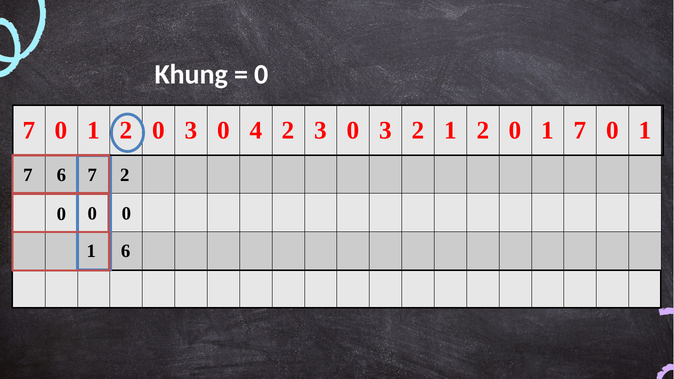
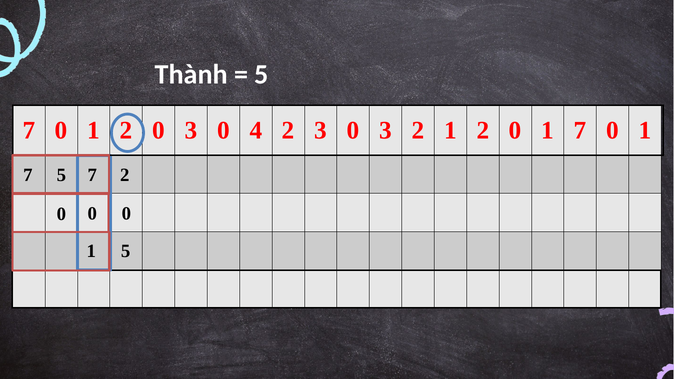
Khung: Khung -> Thành (191, 74)
0: 0 -> 5 (262, 74)
7 6: 6 -> 5 (61, 175)
1 6: 6 -> 5 (126, 251)
